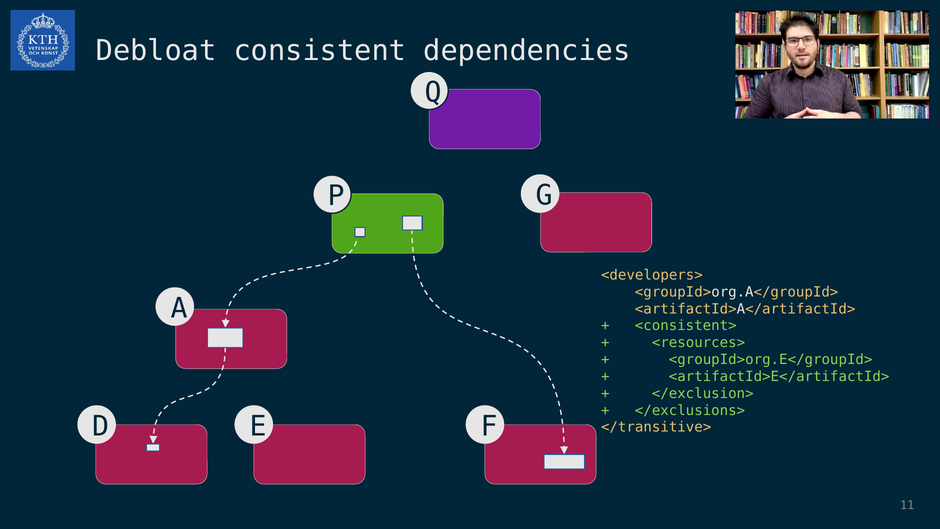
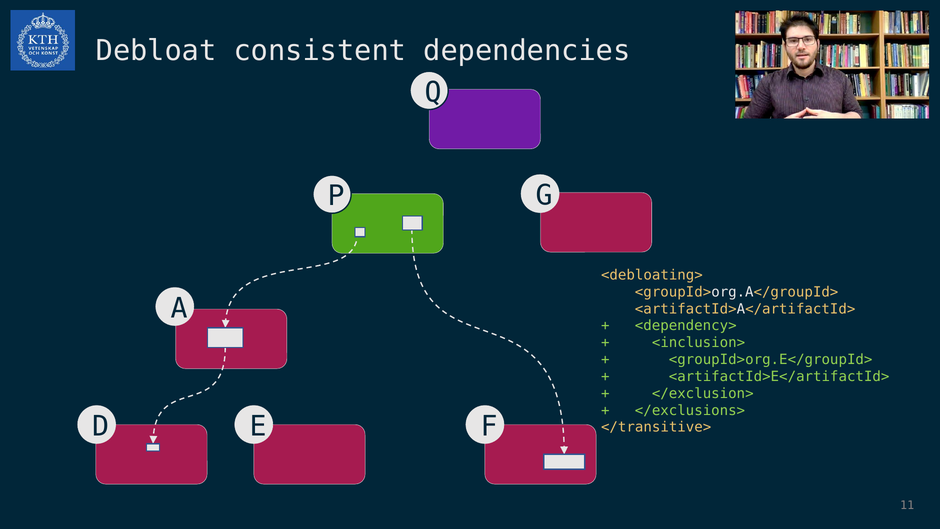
<developers>: <developers> -> <debloating> (652, 275)
<consistent>: <consistent> -> <dependency> (686, 326)
<resources>: <resources> -> <inclusion> (699, 343)
